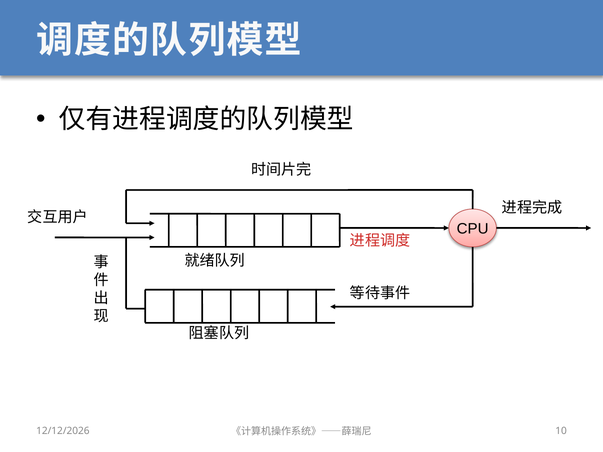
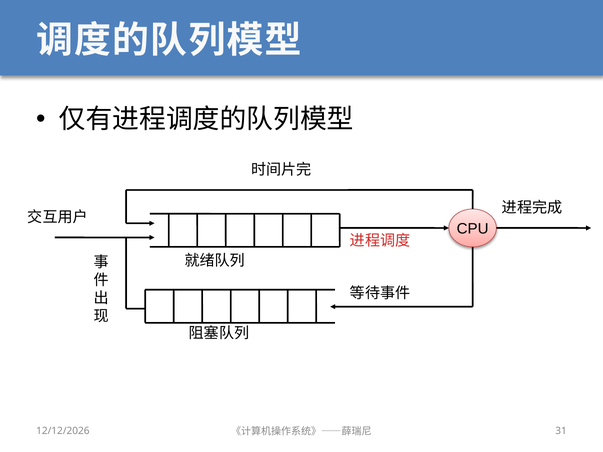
10: 10 -> 31 (561, 431)
